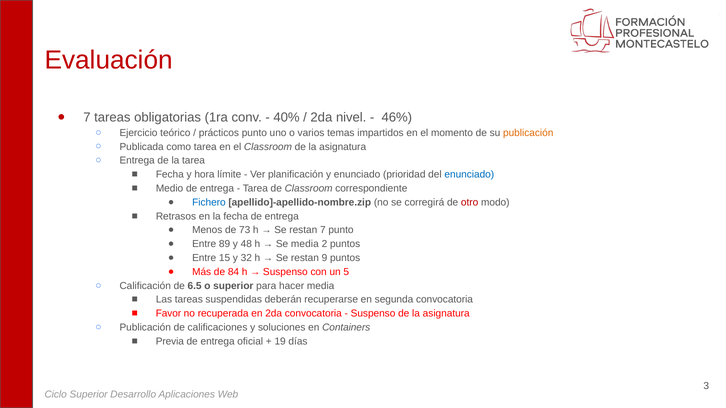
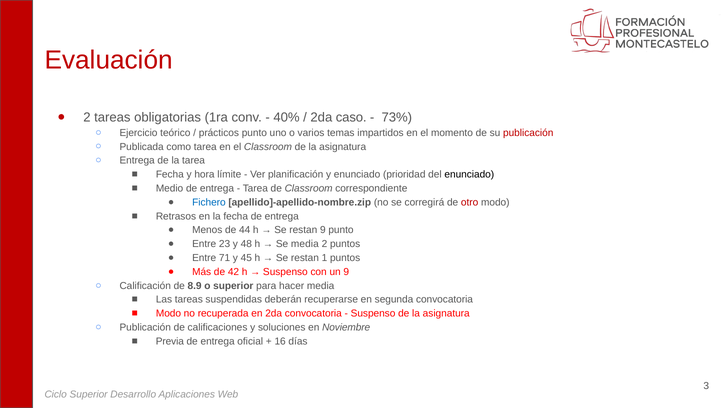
7: 7 -> 2 (87, 117)
nivel: nivel -> caso (351, 117)
46%: 46% -> 73% (397, 117)
publicación colour: orange -> red (528, 133)
enunciado colour: blue -> black (469, 175)
73: 73 -> 44 (245, 230)
restan 7: 7 -> 9 (323, 230)
89: 89 -> 23 (225, 244)
15: 15 -> 71 (225, 258)
32: 32 -> 45 (246, 258)
9: 9 -> 1 (324, 258)
84: 84 -> 42 (233, 272)
un 5: 5 -> 9 (346, 272)
6.5: 6.5 -> 8.9 (195, 286)
Favor: Favor -> Modo (168, 314)
Containers: Containers -> Noviembre (346, 328)
19: 19 -> 16 (280, 342)
